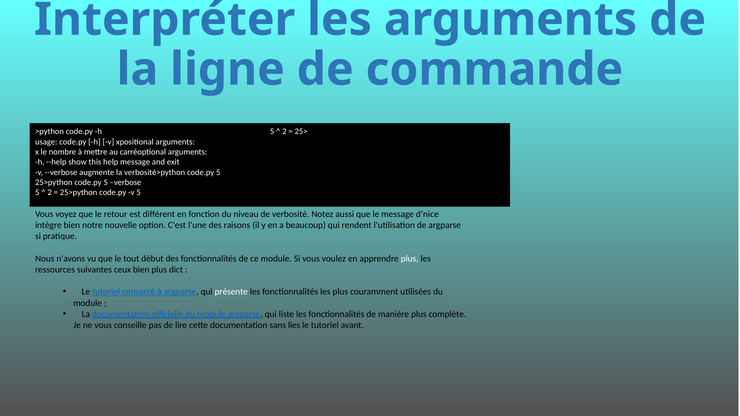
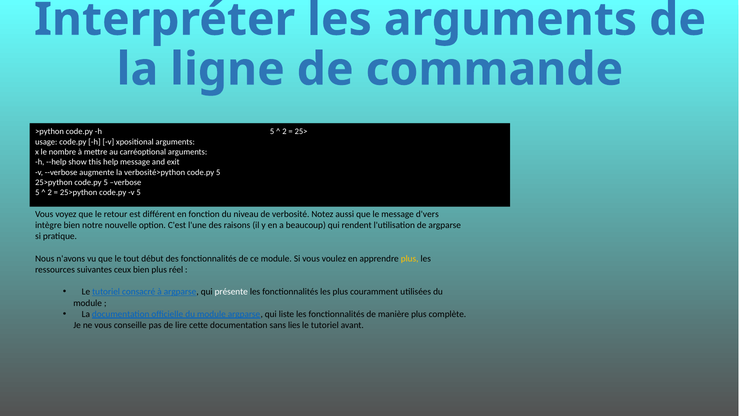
d'nice: d'nice -> d'vers (427, 214)
plus colour: white -> yellow (410, 259)
dict: dict -> réel (176, 270)
